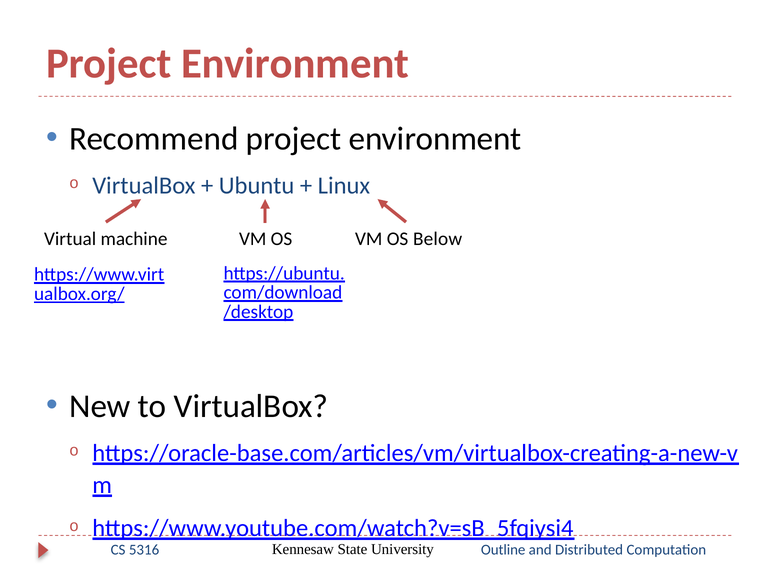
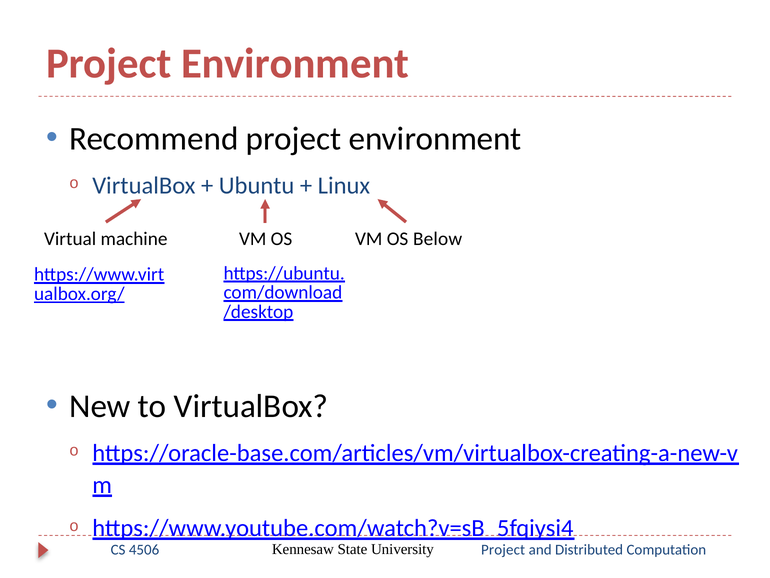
5316: 5316 -> 4506 (144, 549)
Outline: Outline -> Project (503, 549)
